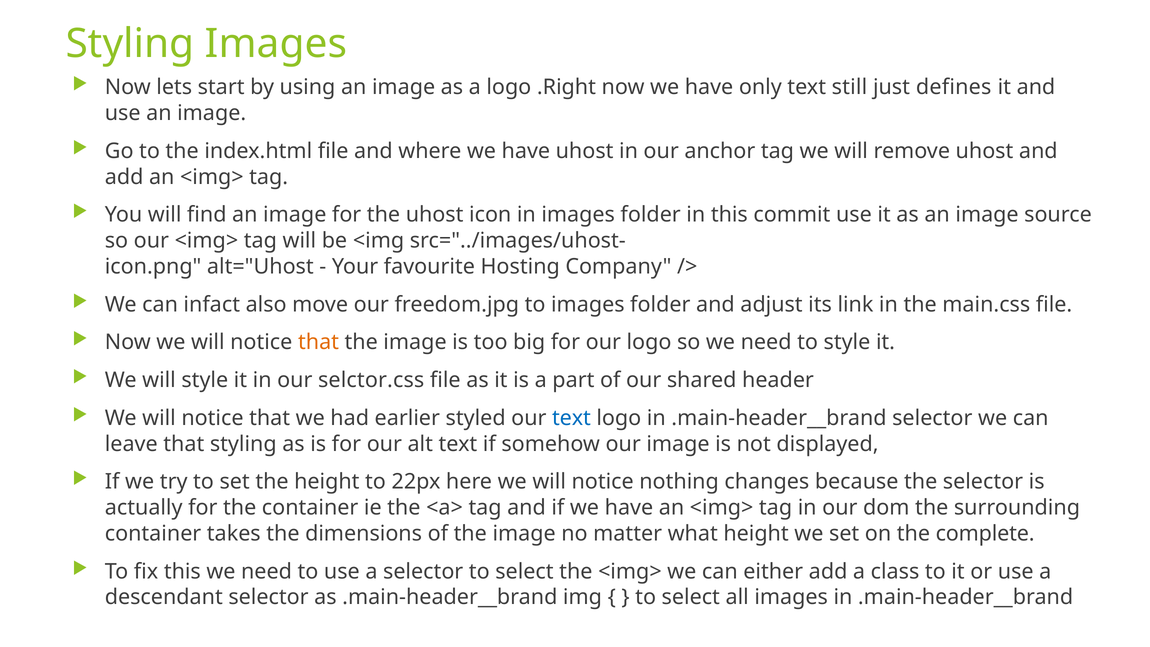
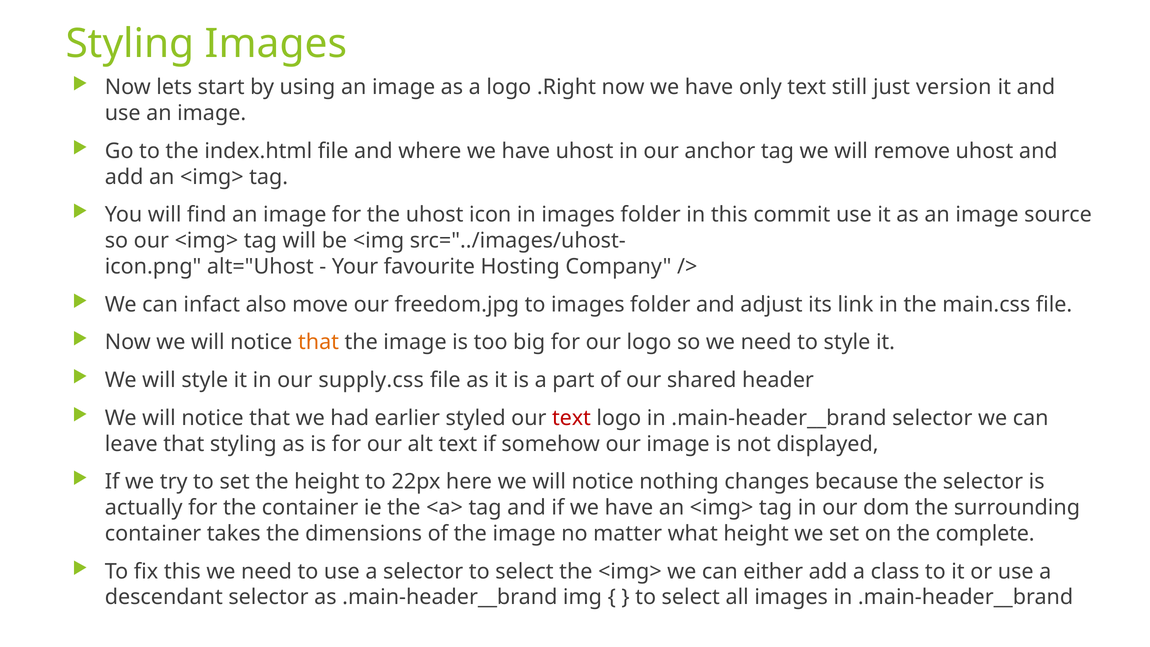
defines: defines -> version (954, 87)
selctor.css: selctor.css -> supply.css (371, 380)
text colour: blue -> red (571, 418)
